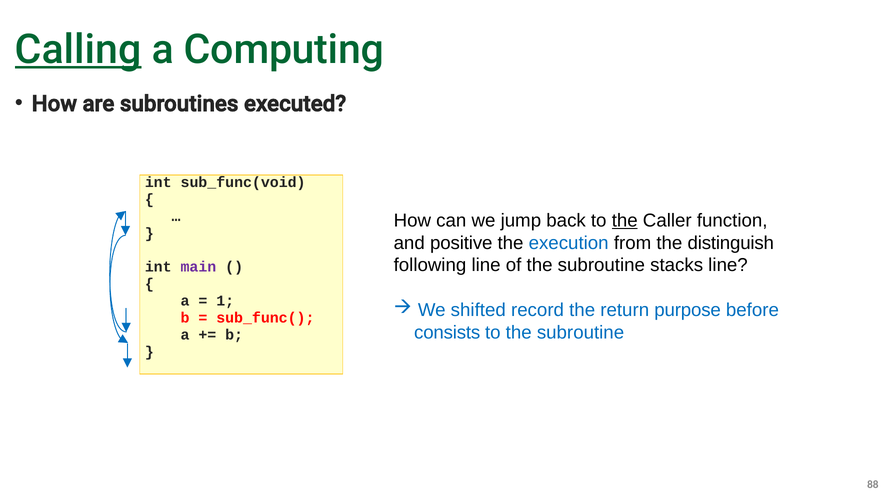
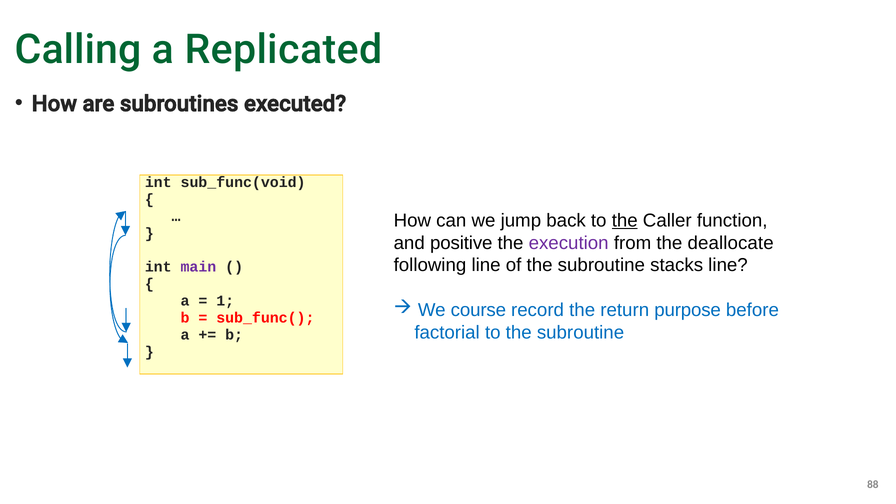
Calling underline: present -> none (78, 50)
Computing: Computing -> Replicated (284, 50)
execution colour: blue -> purple (569, 243)
distinguish: distinguish -> deallocate (731, 243)
shifted: shifted -> course (478, 310)
consists: consists -> factorial (447, 333)
